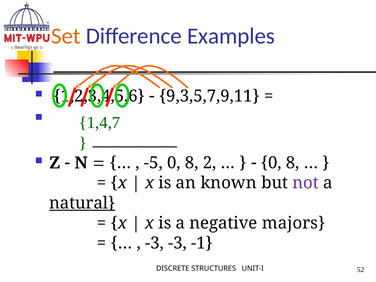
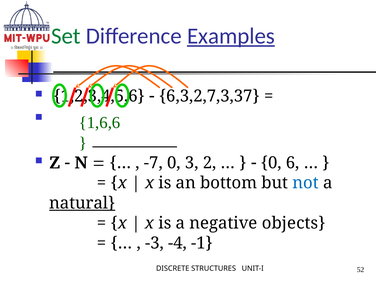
Set colour: orange -> green (66, 36)
Examples underline: none -> present (231, 36)
9,3,5,7,9,11: 9,3,5,7,9,11 -> 6,3,2,7,3,37 (209, 96)
1,4,7: 1,4,7 -> 1,6,6 (100, 123)
-5: -5 -> -7 (153, 163)
8: 8 -> 3 (192, 163)
8: 8 -> 6 (293, 163)
known: known -> bottom (229, 183)
not colour: purple -> blue (306, 183)
majors: majors -> objects (294, 223)
-3 -3: -3 -> -4 (177, 243)
